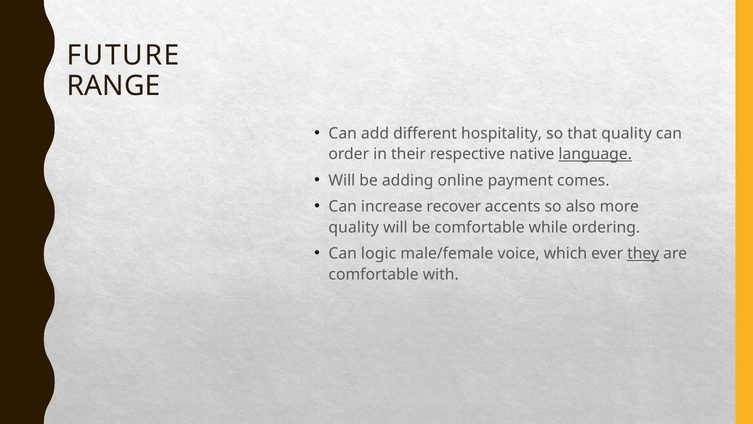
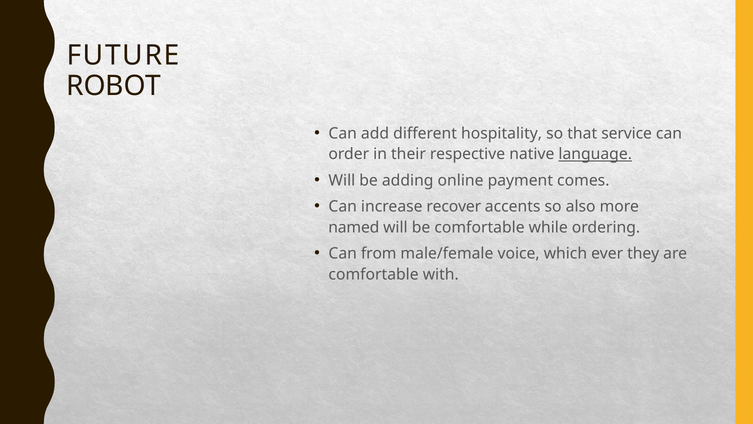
RANGE: RANGE -> ROBOT (114, 86)
that quality: quality -> service (627, 133)
quality: quality -> named (354, 227)
logic: logic -> from (379, 253)
they underline: present -> none (643, 253)
